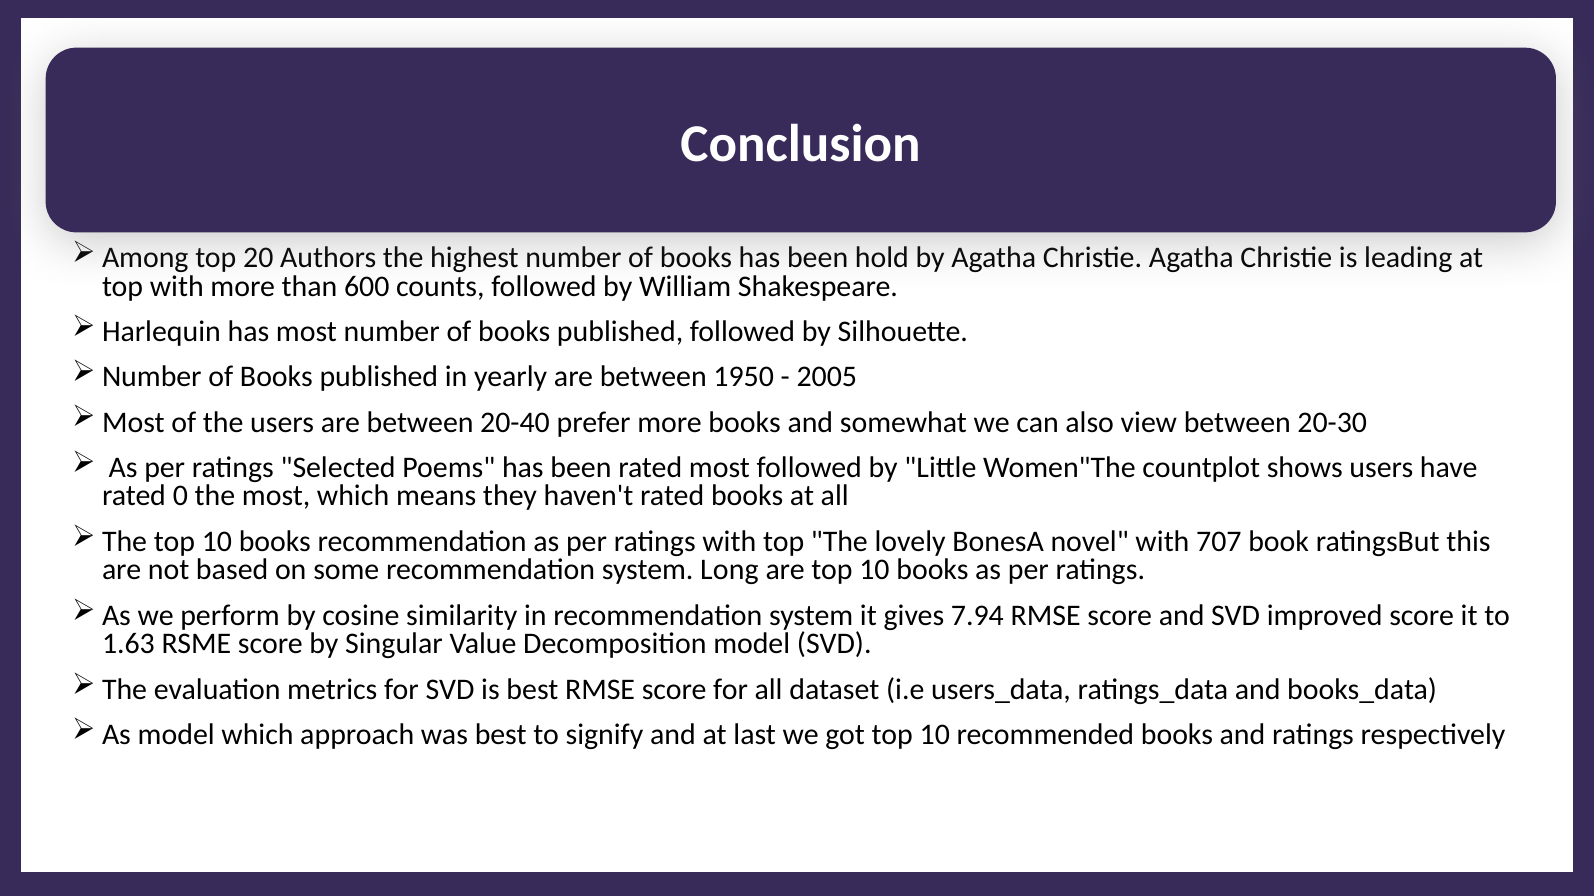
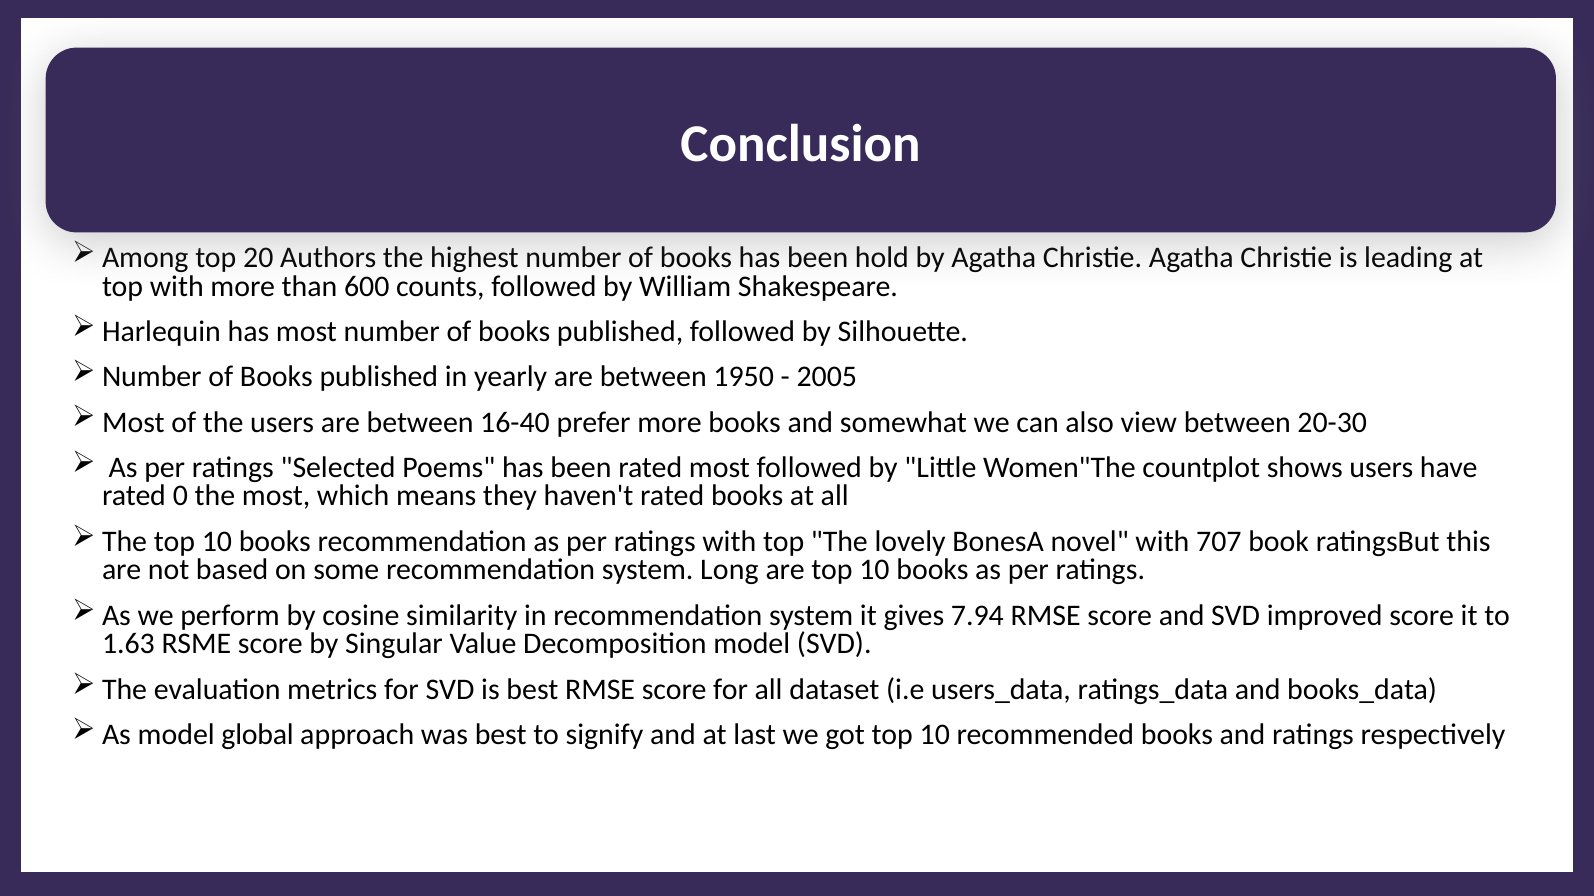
20-40: 20-40 -> 16-40 (515, 422)
model which: which -> global (258, 735)
